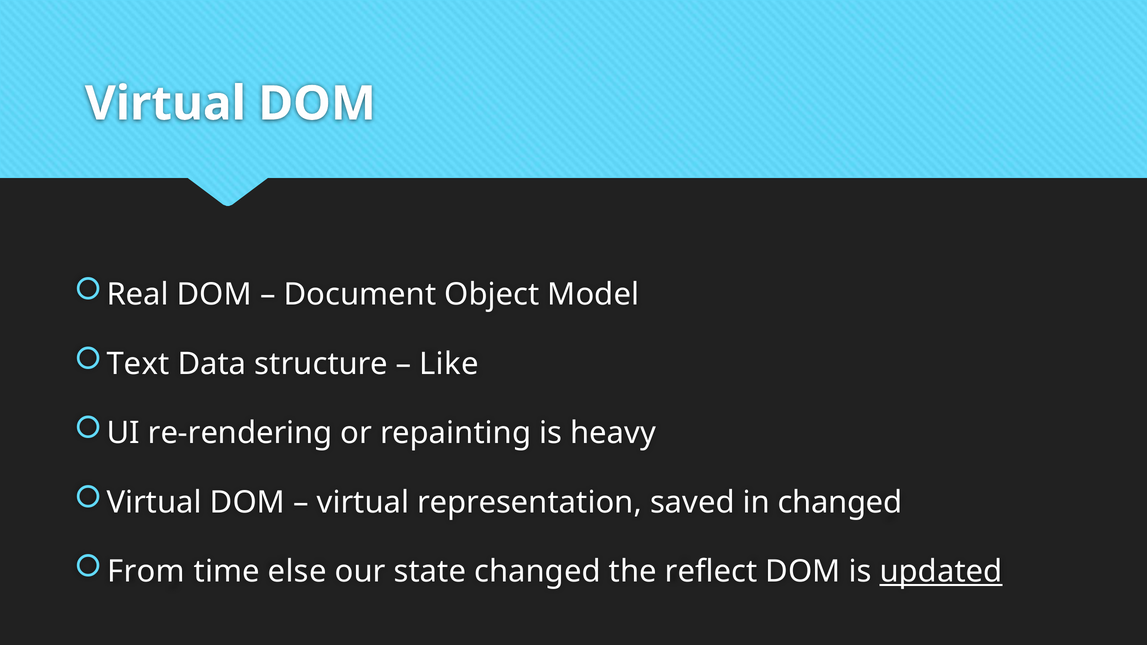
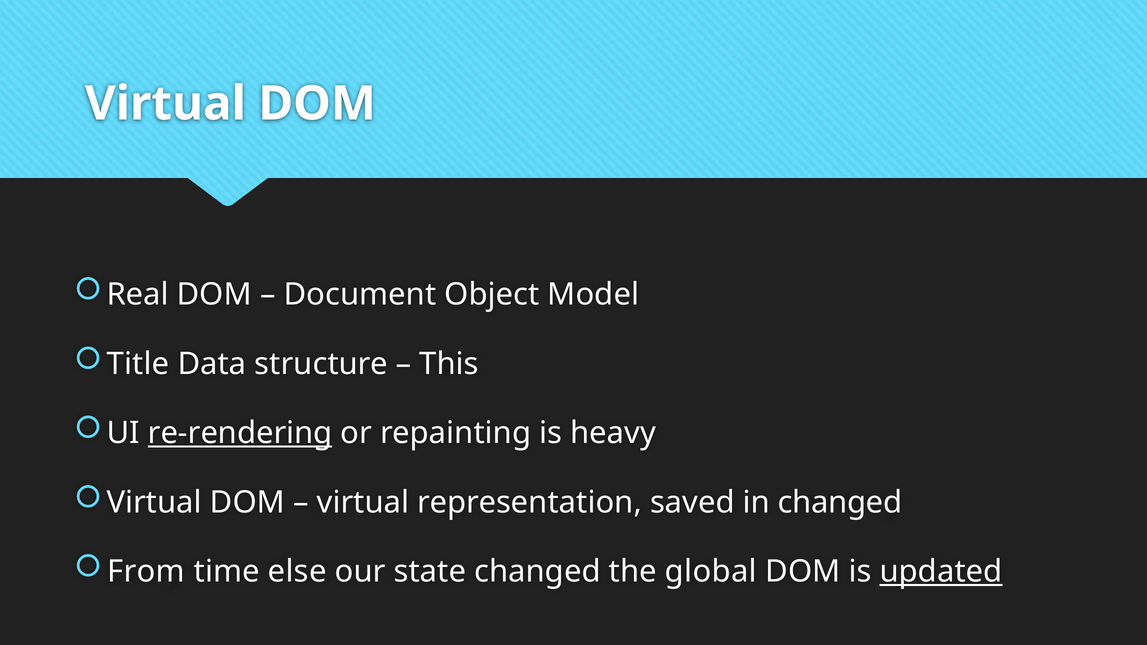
Text: Text -> Title (138, 364)
Like: Like -> This (449, 364)
re-rendering underline: none -> present (240, 433)
reflect: reflect -> global (711, 572)
